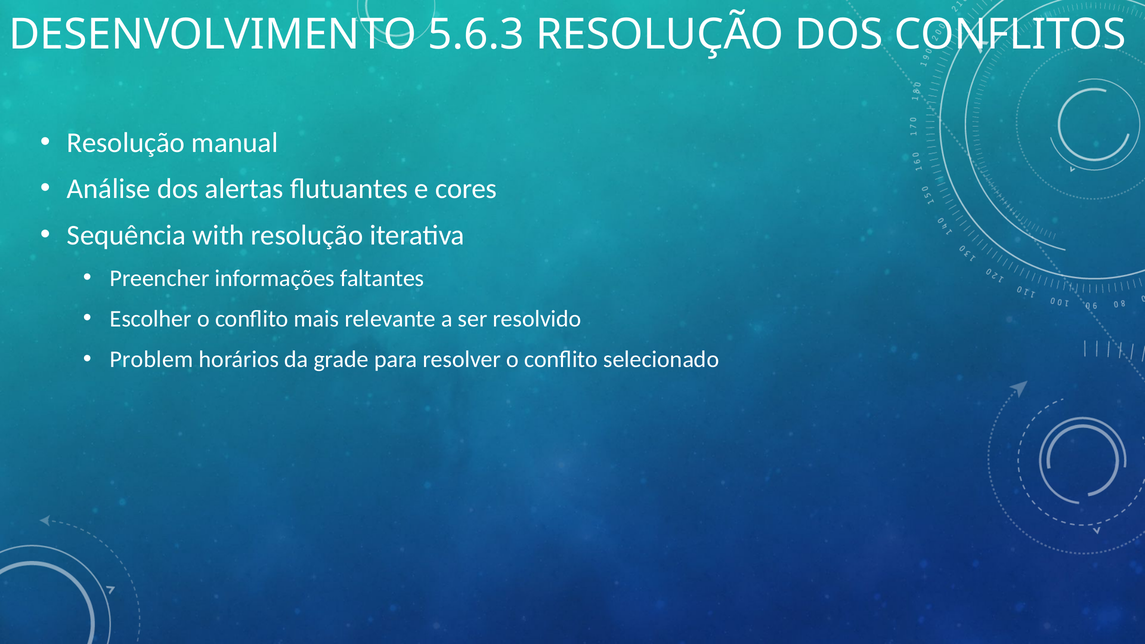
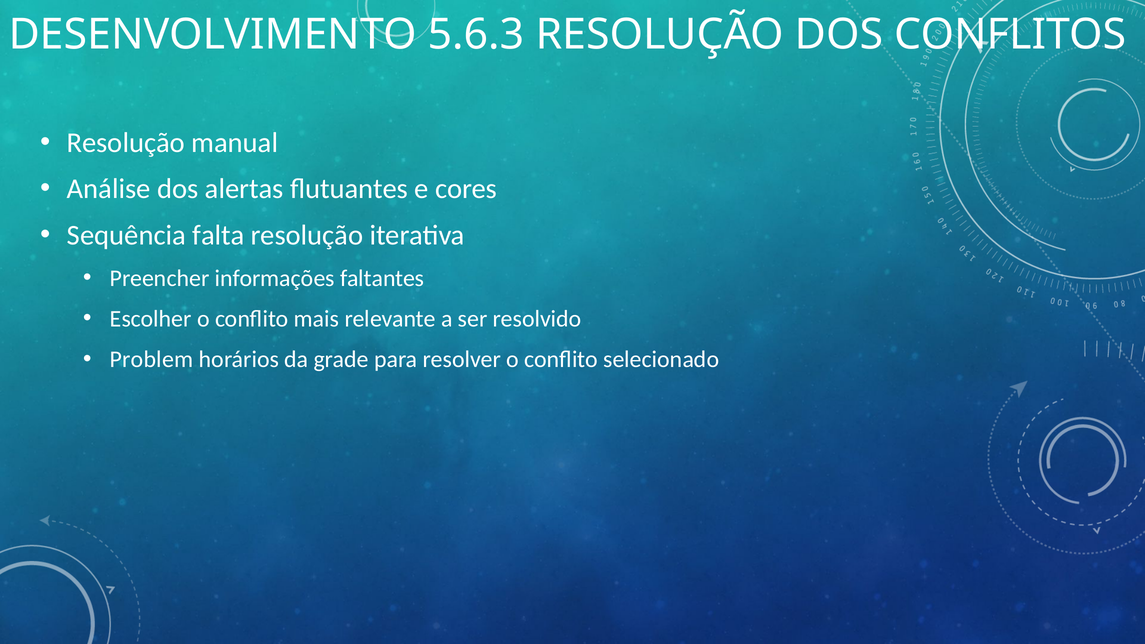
with: with -> falta (218, 235)
